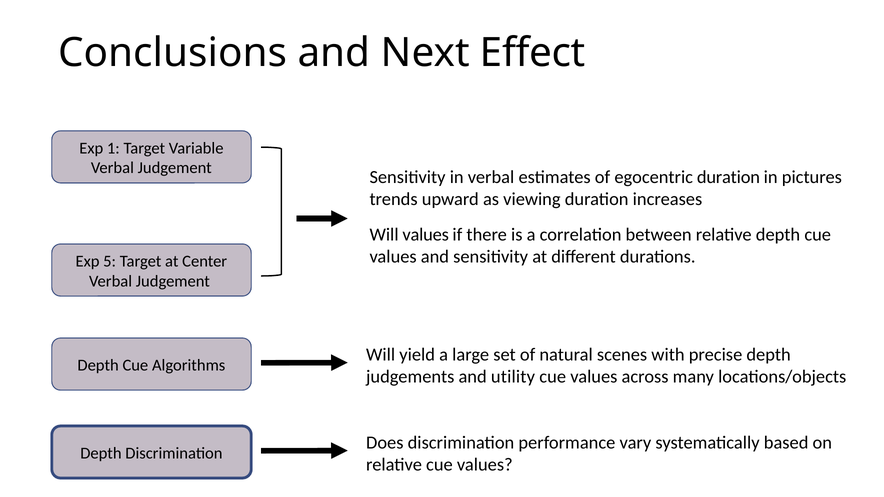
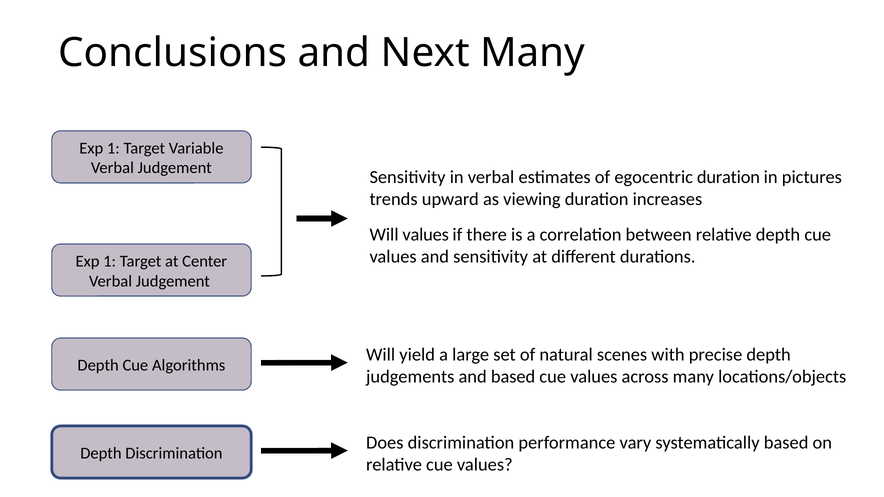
Next Effect: Effect -> Many (533, 53)
5: 5 -> 1 (110, 261)
and utility: utility -> based (513, 377)
